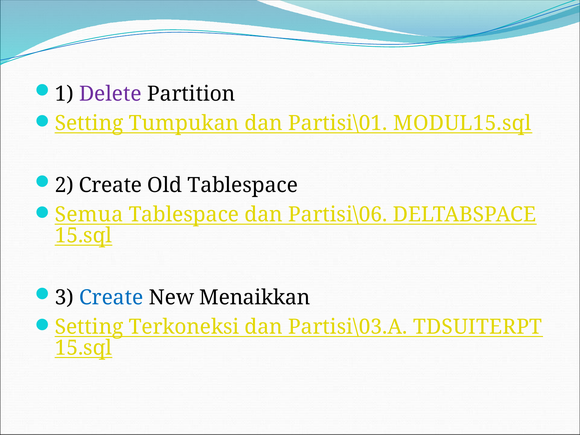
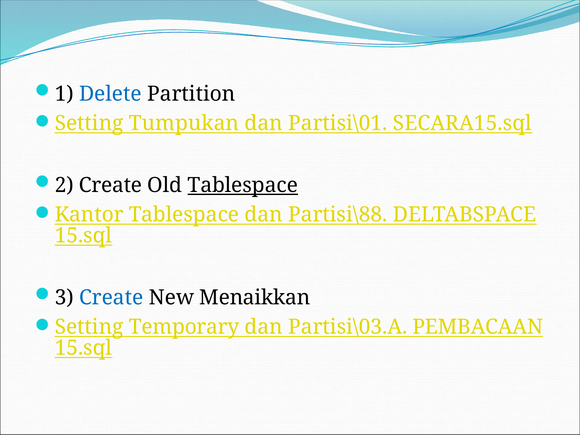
Delete colour: purple -> blue (110, 94)
MODUL15.sql: MODUL15.sql -> SECARA15.sql (462, 123)
Tablespace underline: none -> present (243, 185)
Semua: Semua -> Kantor (89, 215)
Partisi\06: Partisi\06 -> Partisi\88 (338, 215)
Terkoneksi: Terkoneksi -> Temporary (184, 327)
TDSUITERPT: TDSUITERPT -> PEMBACAAN (478, 327)
